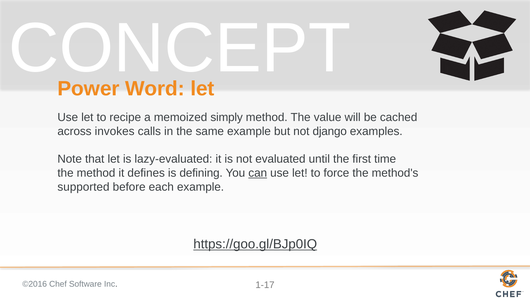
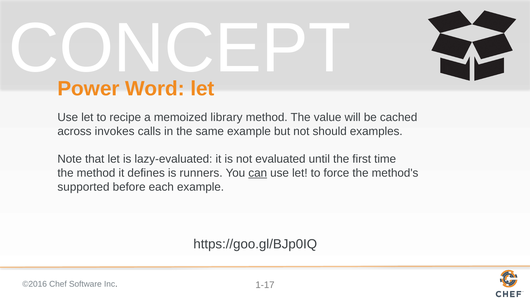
simply: simply -> library (226, 117)
django: django -> should (330, 131)
defining: defining -> runners (201, 173)
https://goo.gl/BJp0IQ underline: present -> none (255, 244)
